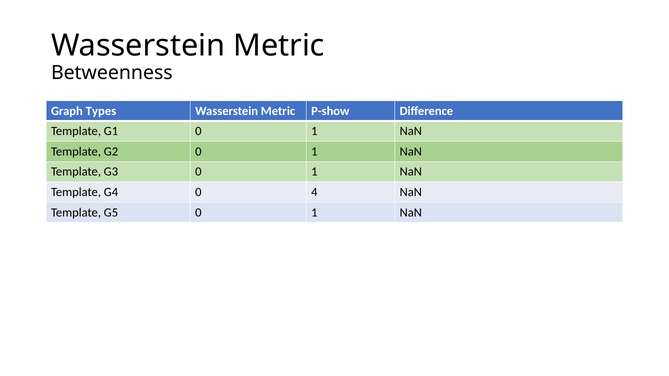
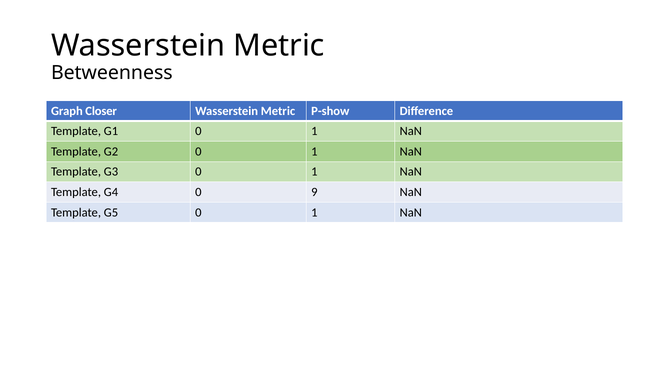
Types: Types -> Closer (101, 111)
4: 4 -> 9 (314, 192)
